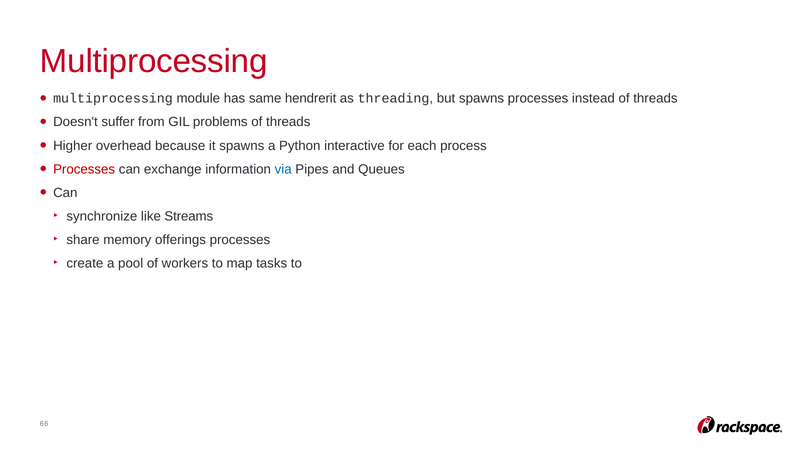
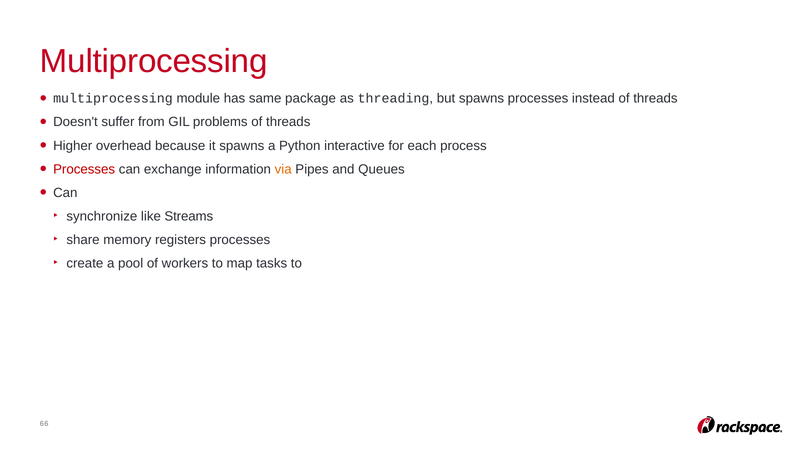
hendrerit: hendrerit -> package (311, 98)
via colour: blue -> orange (283, 169)
offerings: offerings -> registers (180, 239)
